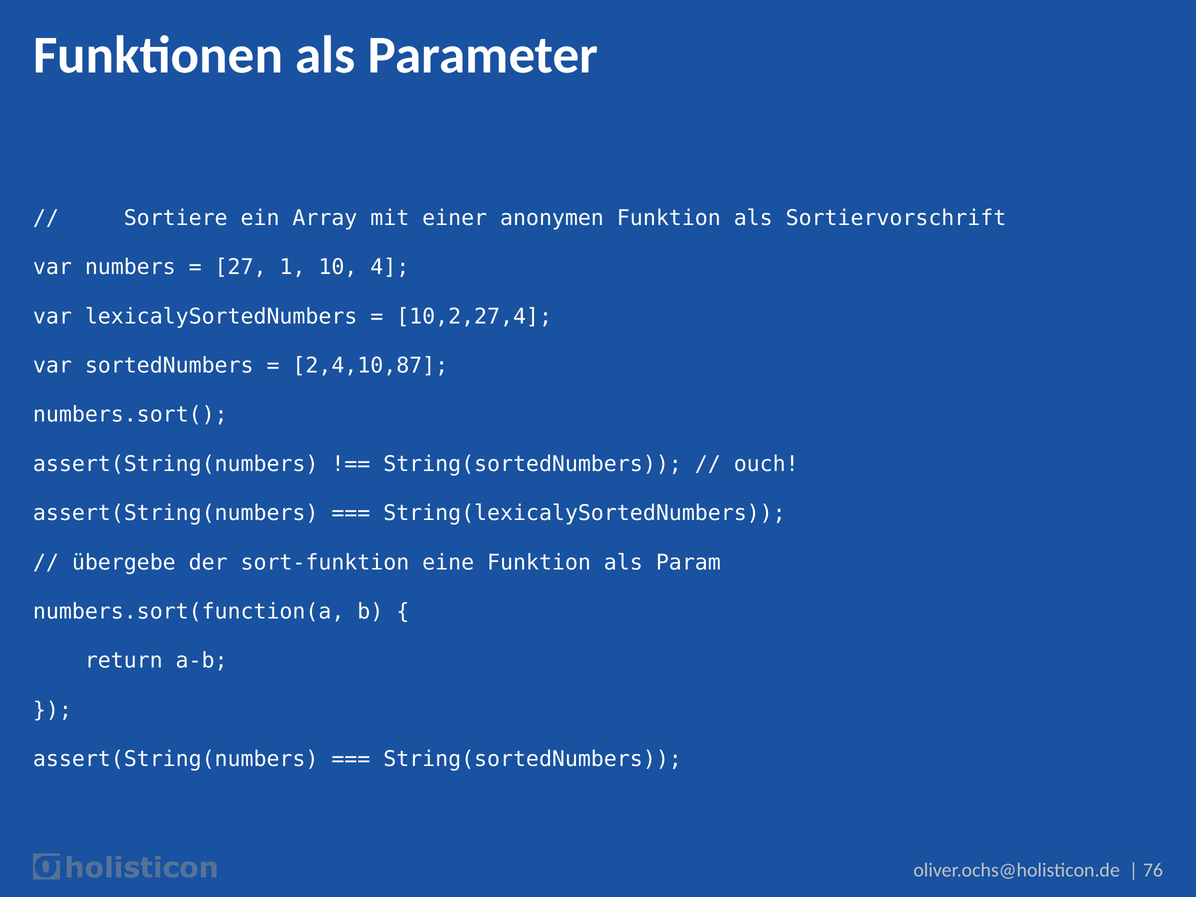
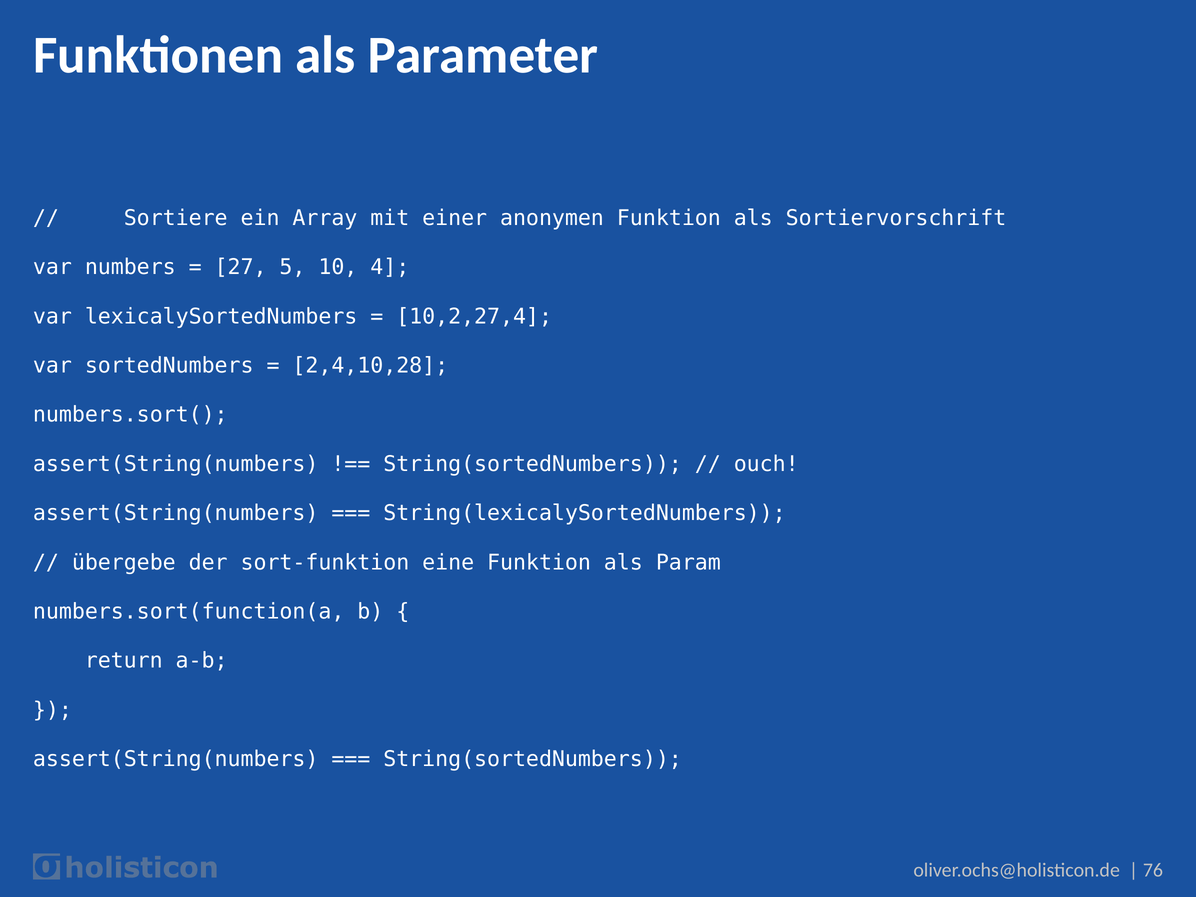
1: 1 -> 5 (292, 267)
2,4,10,87: 2,4,10,87 -> 2,4,10,28 (370, 366)
